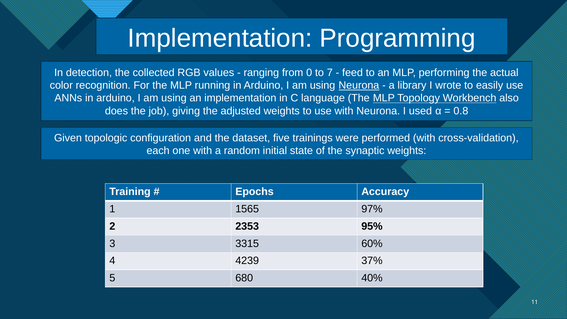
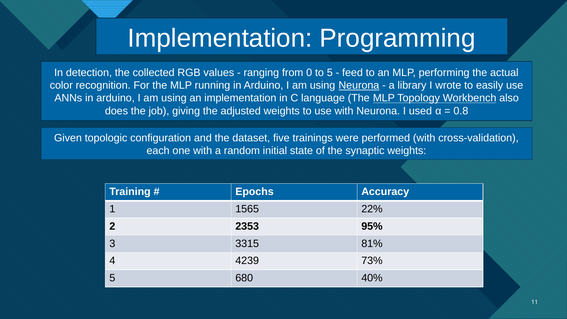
to 7: 7 -> 5 (330, 73)
97%: 97% -> 22% (372, 209)
60%: 60% -> 81% (372, 243)
37%: 37% -> 73% (372, 261)
